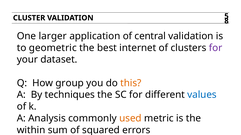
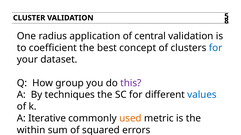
larger: larger -> radius (53, 36)
geometric: geometric -> coefficient (53, 48)
internet: internet -> concept (138, 48)
for colour: purple -> blue (216, 48)
this colour: orange -> purple (131, 83)
Analysis: Analysis -> Iterative (47, 119)
